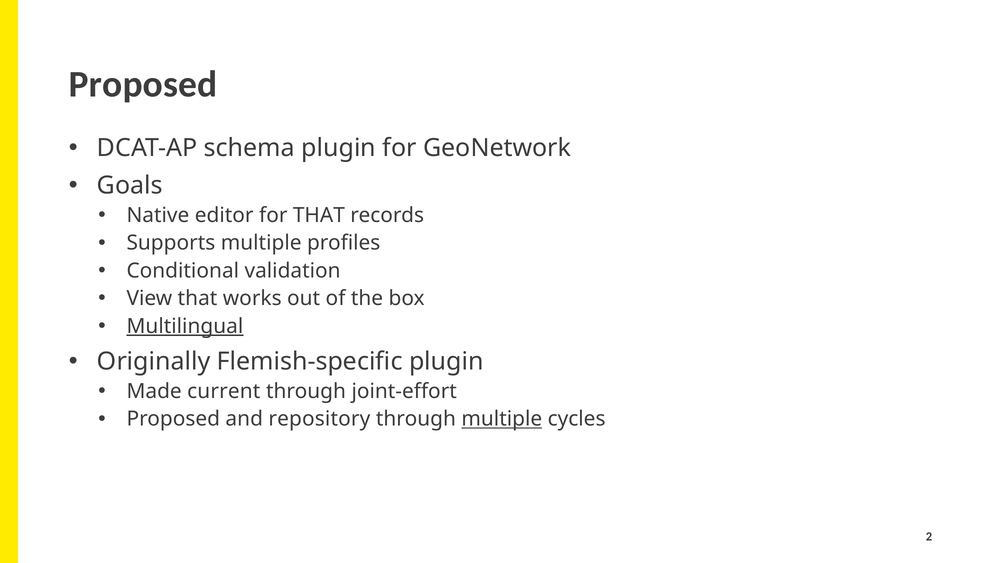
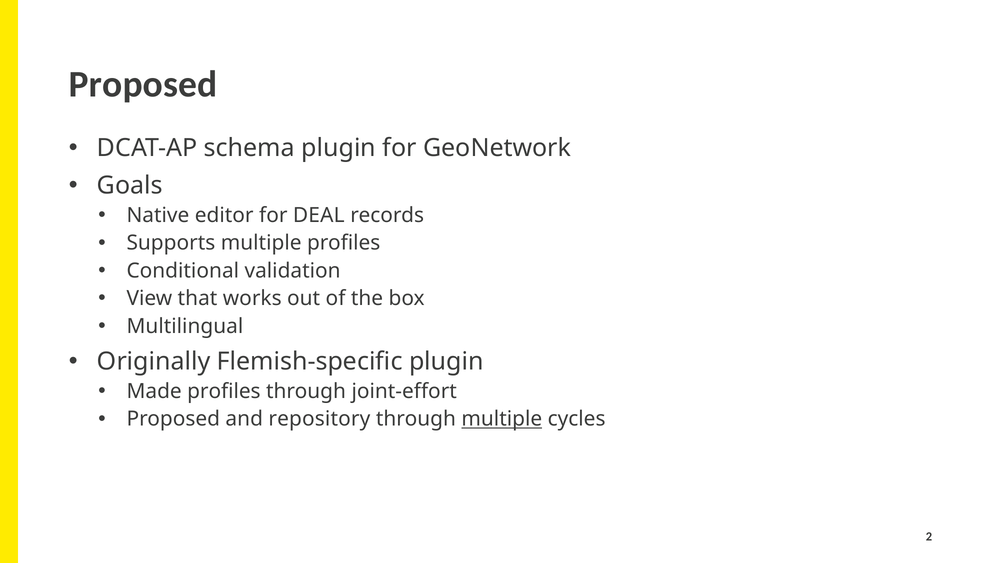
for THAT: THAT -> DEAL (319, 215)
Multilingual underline: present -> none (185, 326)
Made current: current -> profiles (224, 391)
